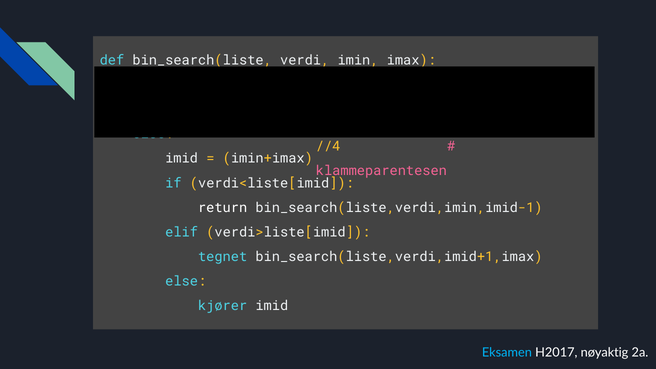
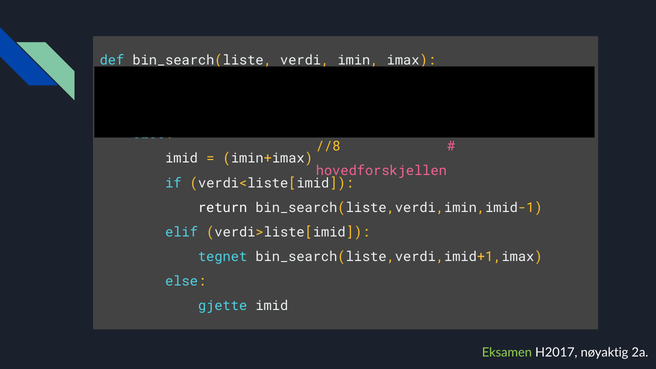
//4: //4 -> //8 (328, 146)
klammeparentesen: klammeparentesen -> hovedforskjellen (381, 171)
kjører: kjører -> gjette (223, 306)
Eksamen colour: light blue -> light green (507, 352)
